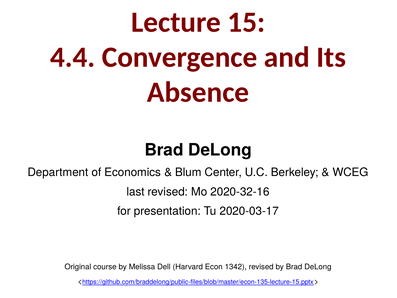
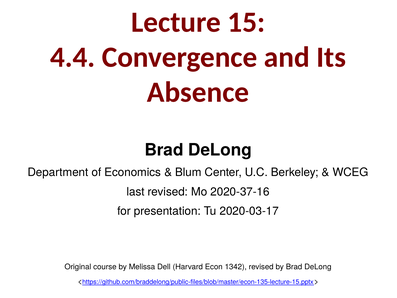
2020-32-16: 2020-32-16 -> 2020-37-16 (240, 192)
